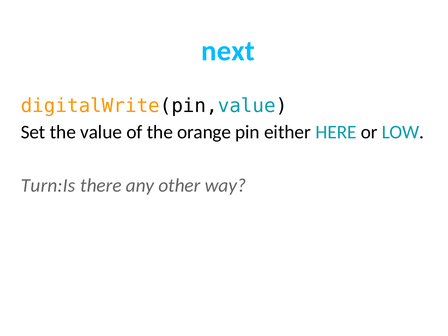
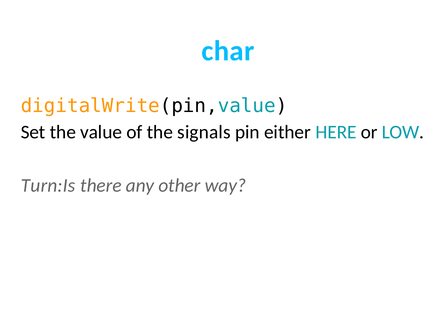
next: next -> char (228, 51)
orange: orange -> signals (204, 132)
